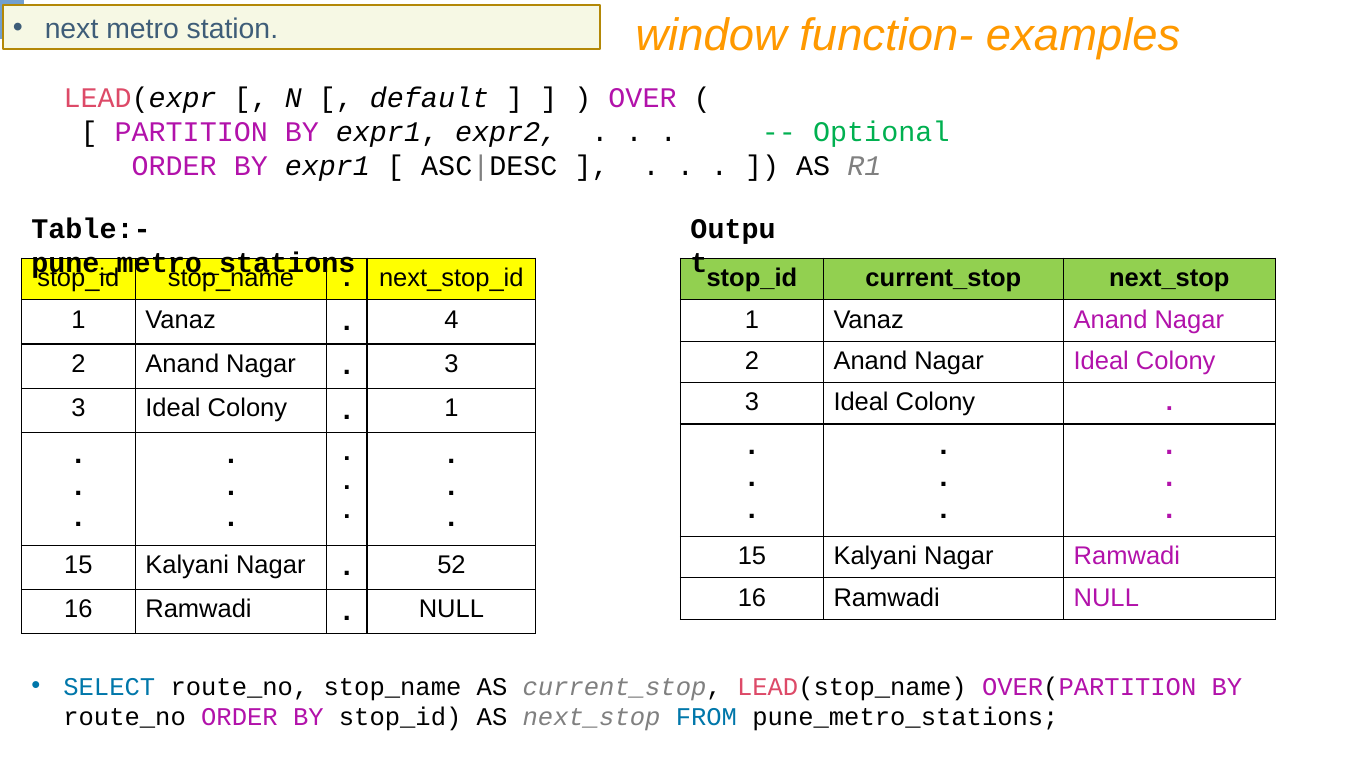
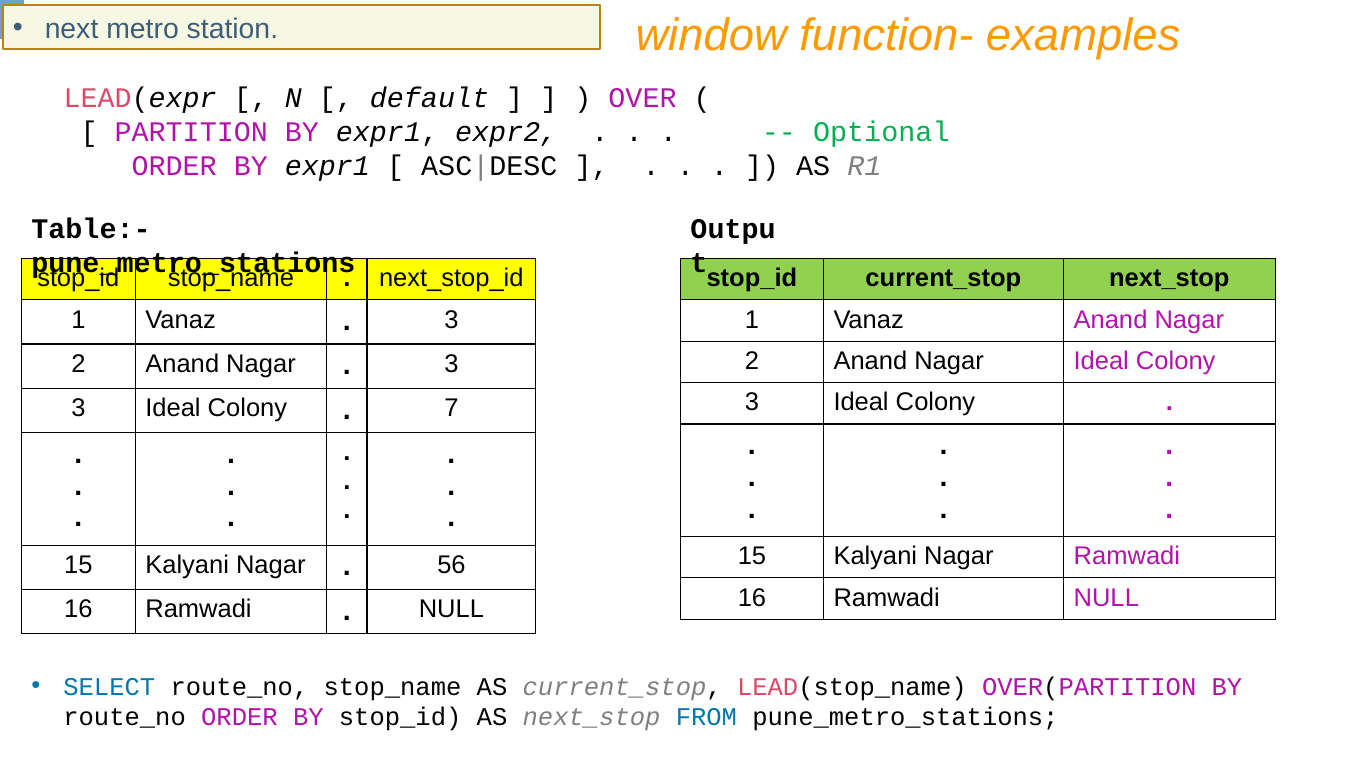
4: 4 -> 3 (451, 319)
1: 1 -> 7 (451, 408)
52: 52 -> 56 (451, 565)
